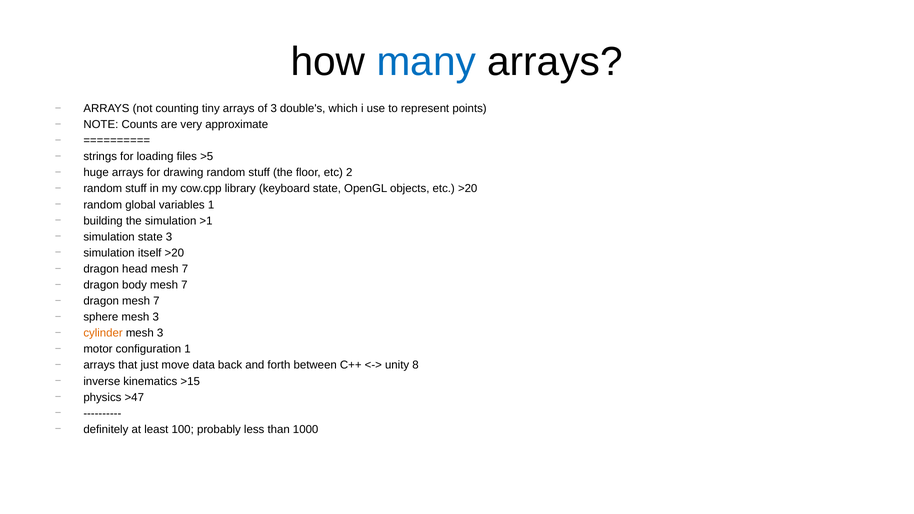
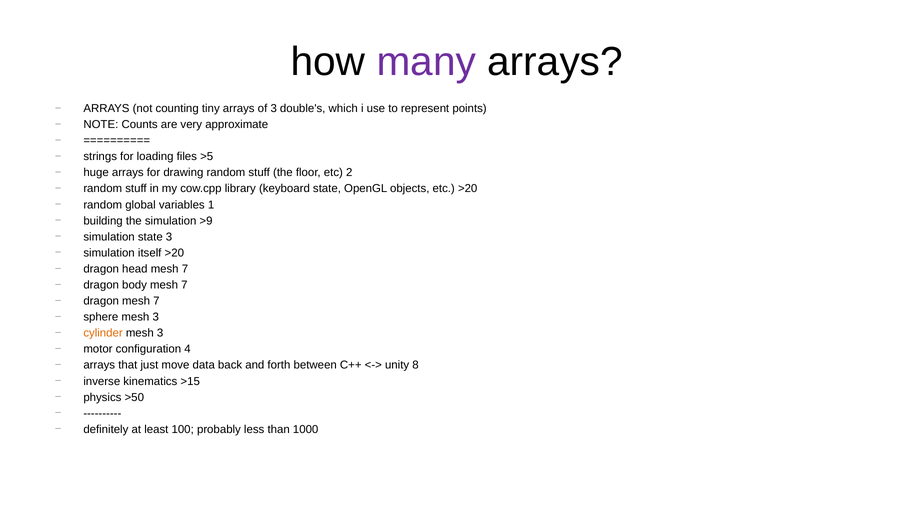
many colour: blue -> purple (426, 62)
>1: >1 -> >9 (206, 221)
configuration 1: 1 -> 4 (187, 349)
>47: >47 -> >50 (134, 397)
